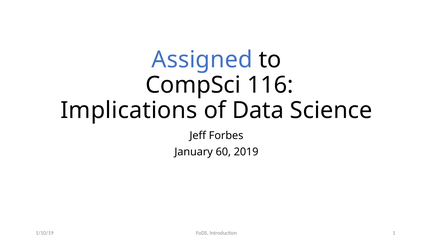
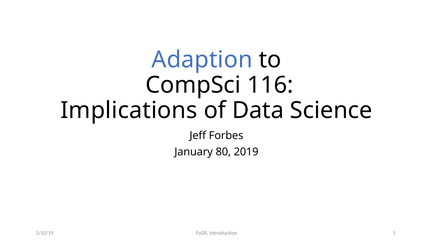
Assigned: Assigned -> Adaption (202, 60)
60: 60 -> 80 (223, 152)
